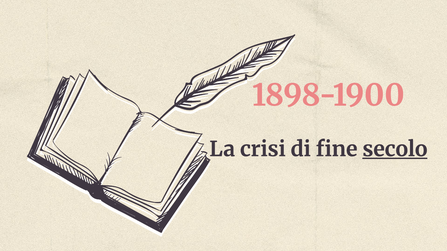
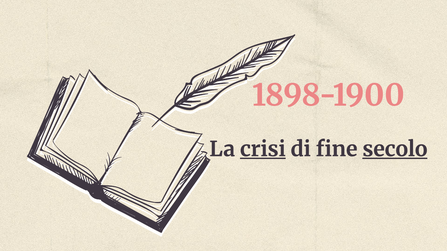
crisi underline: none -> present (263, 150)
